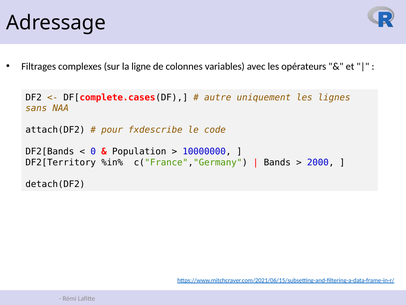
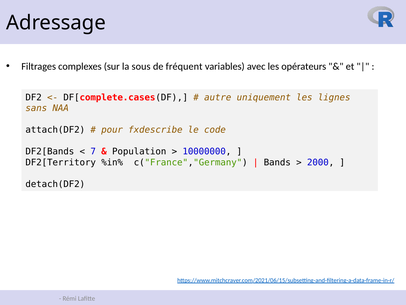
ligne: ligne -> sous (141, 66)
colonnes: colonnes -> fréquent (184, 66)
0: 0 -> 7 (93, 151)
